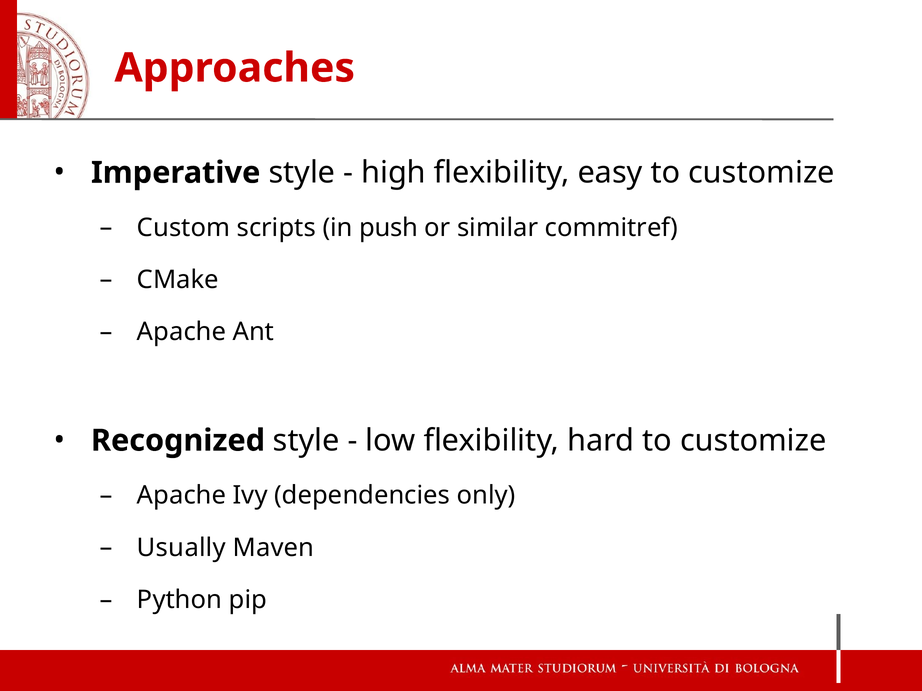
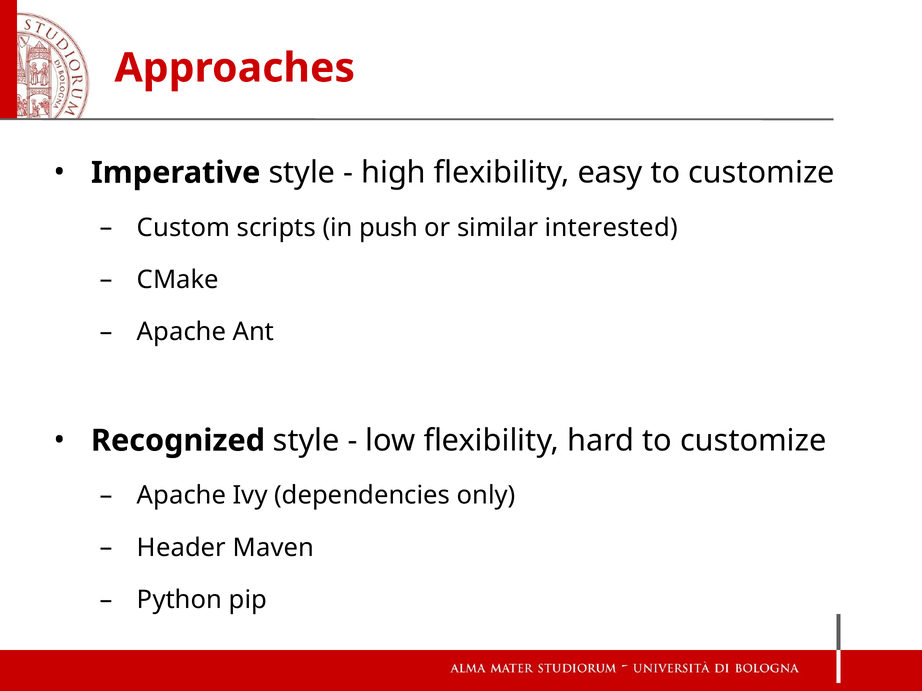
commitref: commitref -> interested (611, 228)
Usually: Usually -> Header (182, 548)
